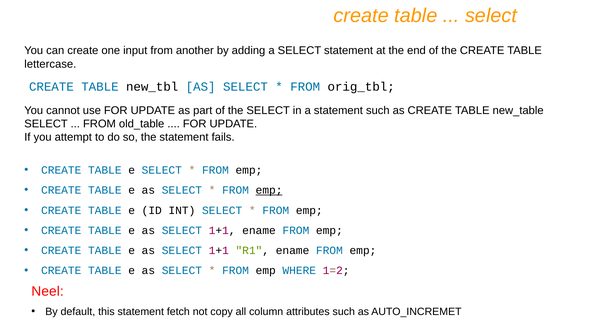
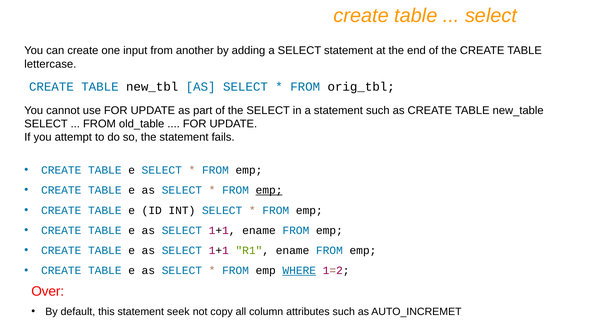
WHERE underline: none -> present (299, 271)
Neel: Neel -> Over (48, 292)
fetch: fetch -> seek (178, 312)
